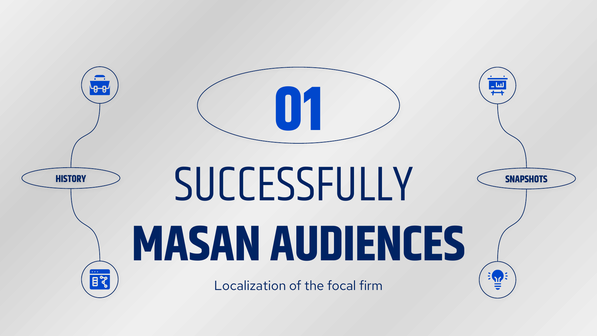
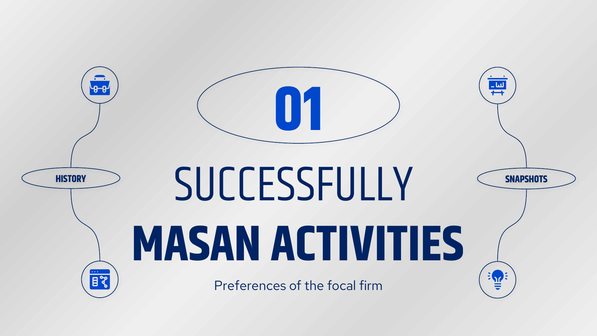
AUDIENCES: AUDIENCES -> ACTIVITIES (367, 244)
Localization: Localization -> Preferences (250, 285)
